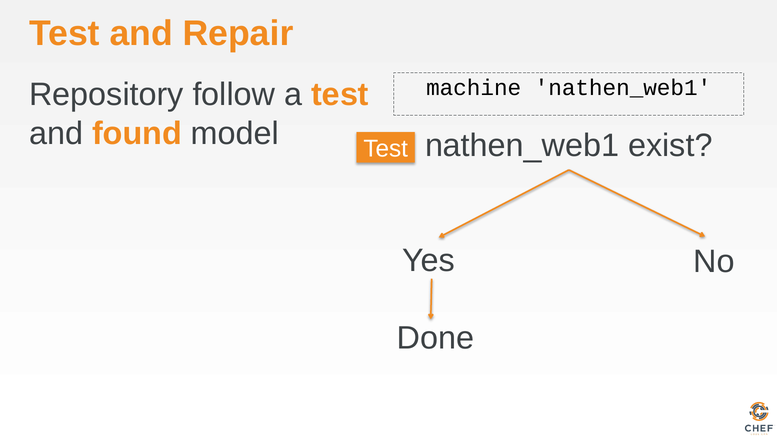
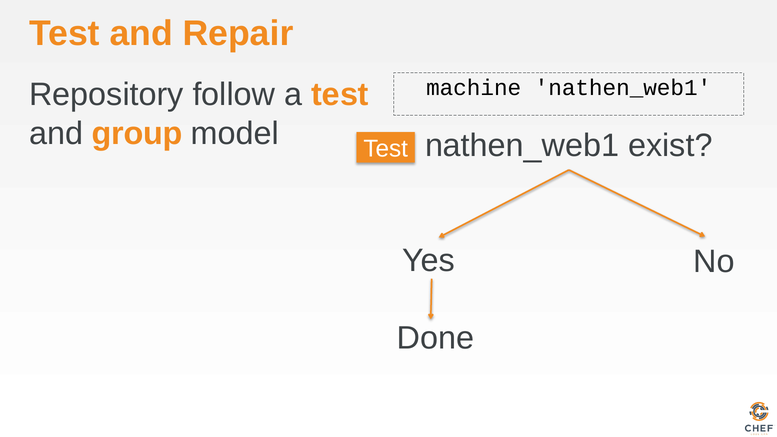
found: found -> group (137, 133)
